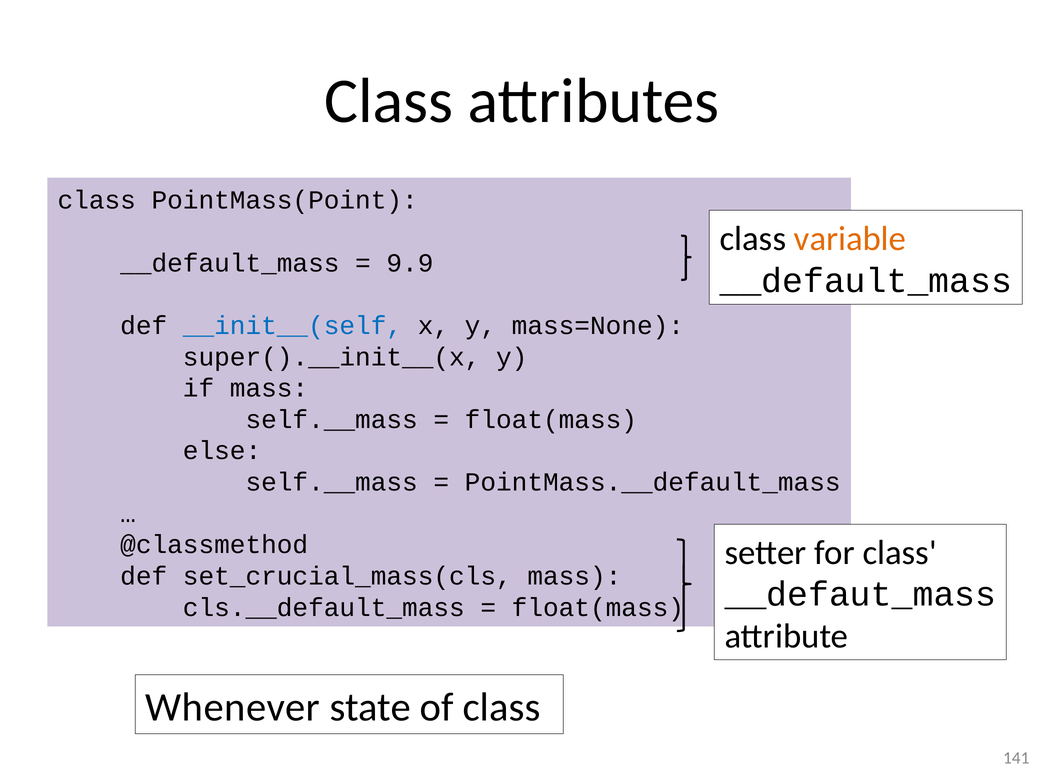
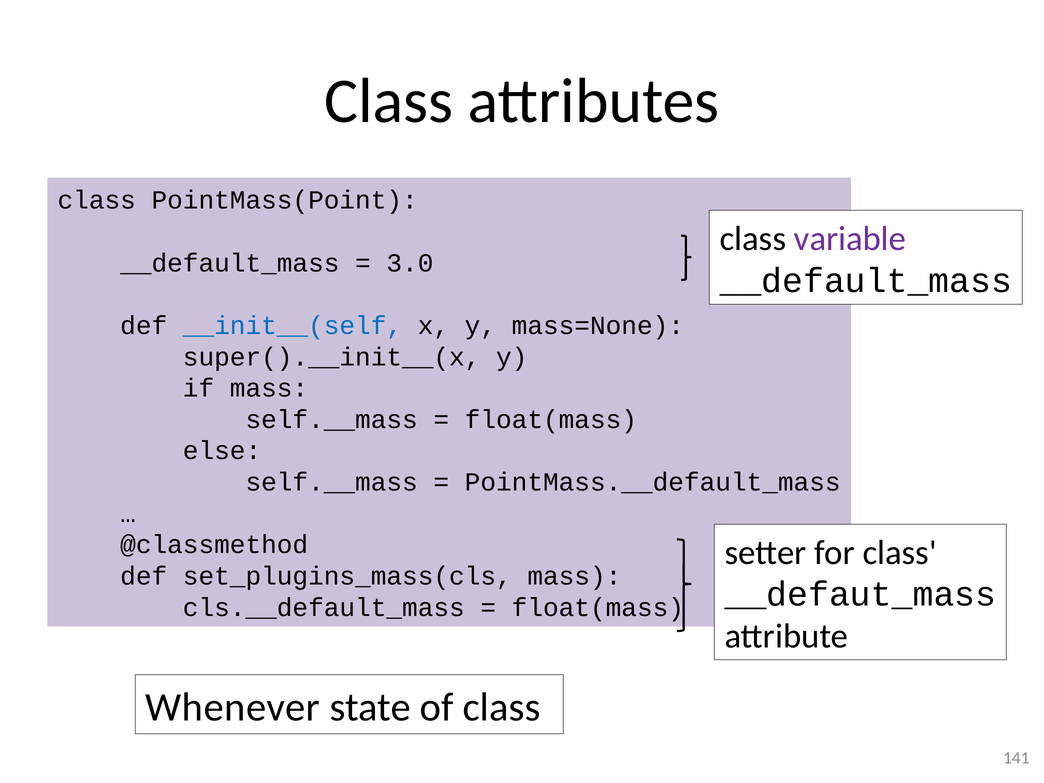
variable colour: orange -> purple (850, 239)
9.9: 9.9 -> 3.0 (410, 263)
set_crucial_mass(cls: set_crucial_mass(cls -> set_plugins_mass(cls (347, 576)
